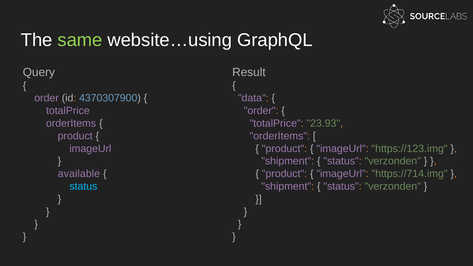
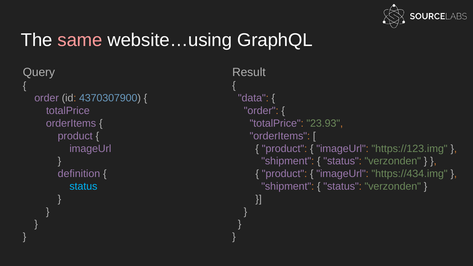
same colour: light green -> pink (80, 40)
available: available -> definition (79, 174)
https://714.img: https://714.img -> https://434.img (410, 174)
